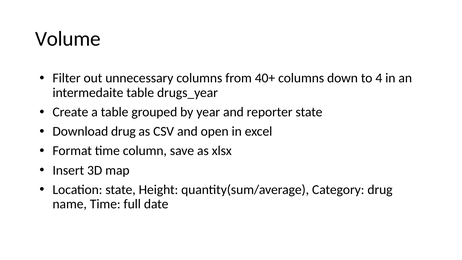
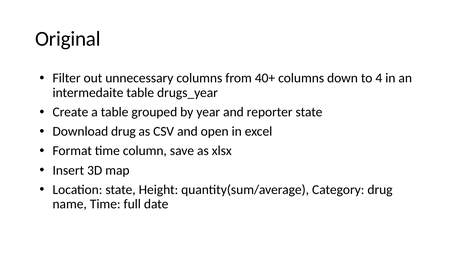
Volume: Volume -> Original (68, 39)
